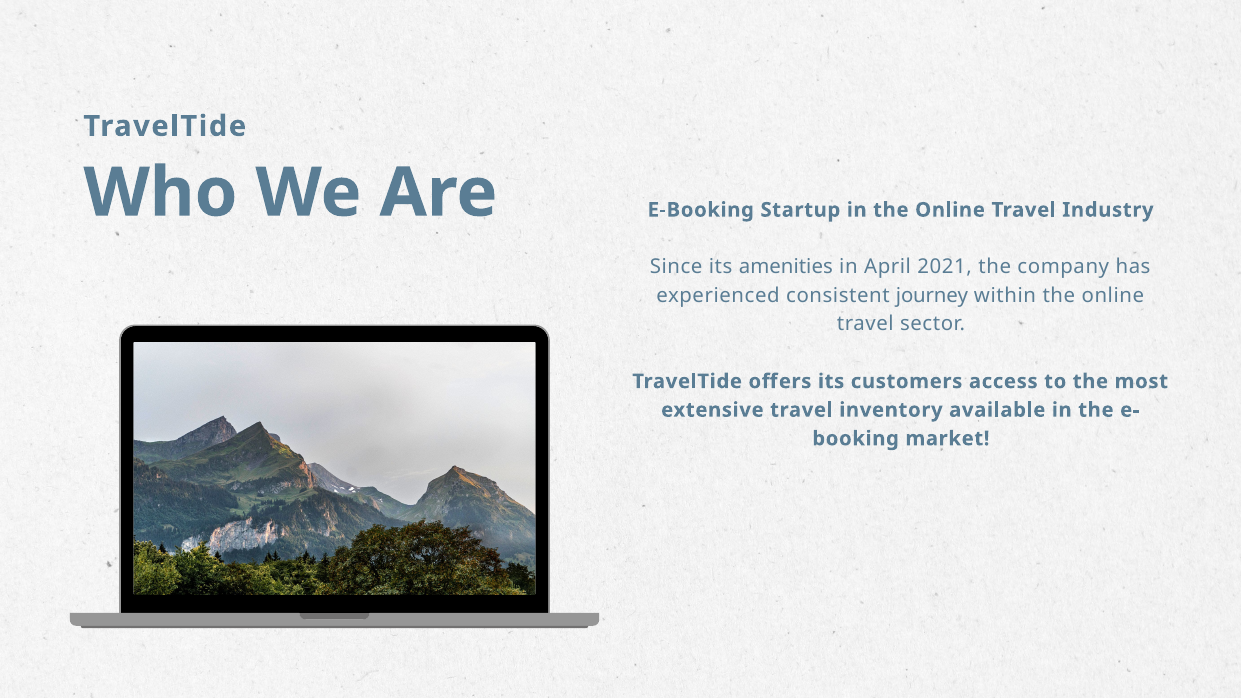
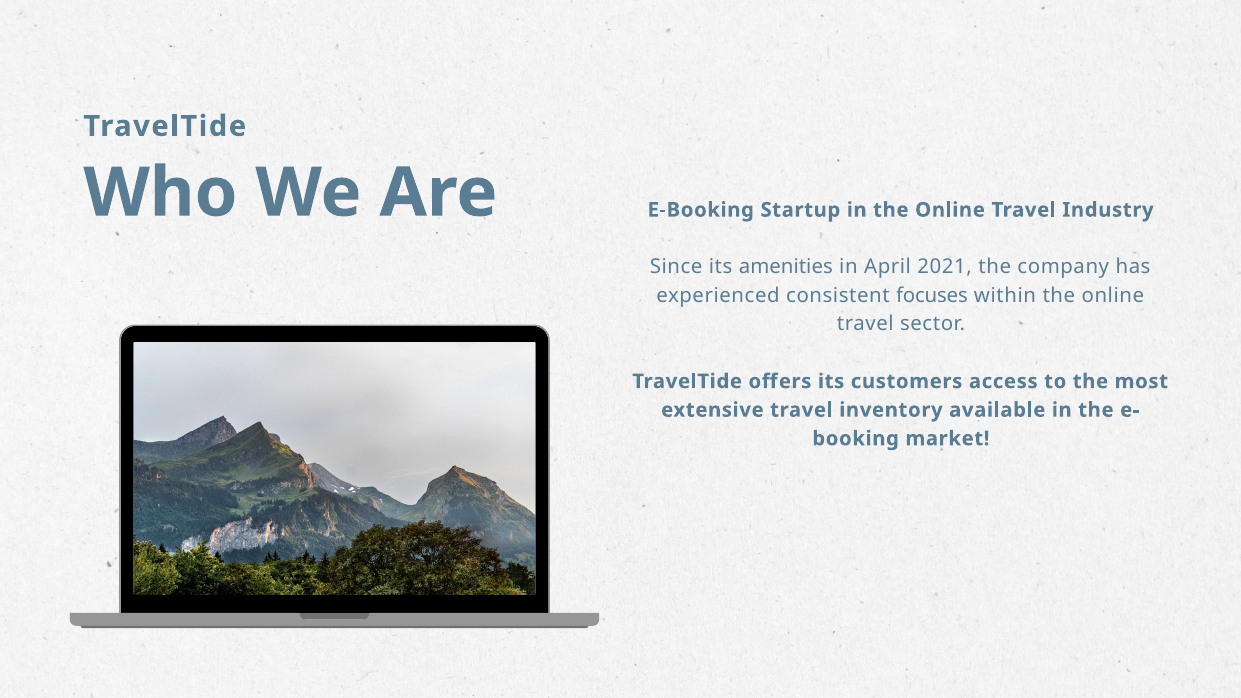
journey: journey -> focuses (932, 296)
